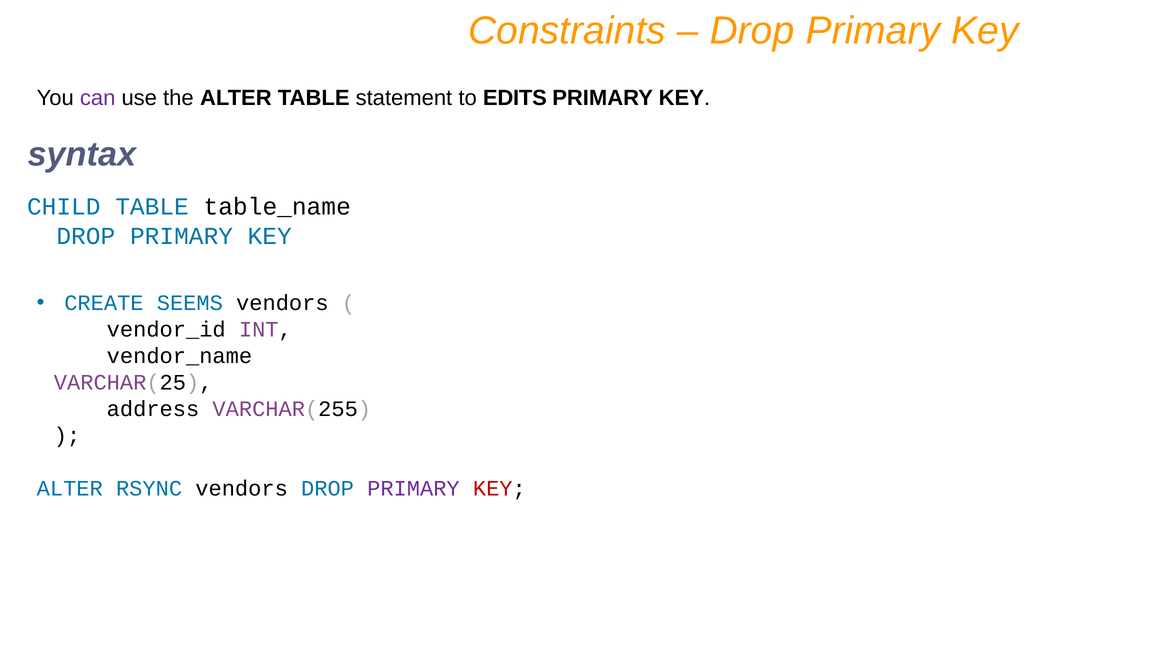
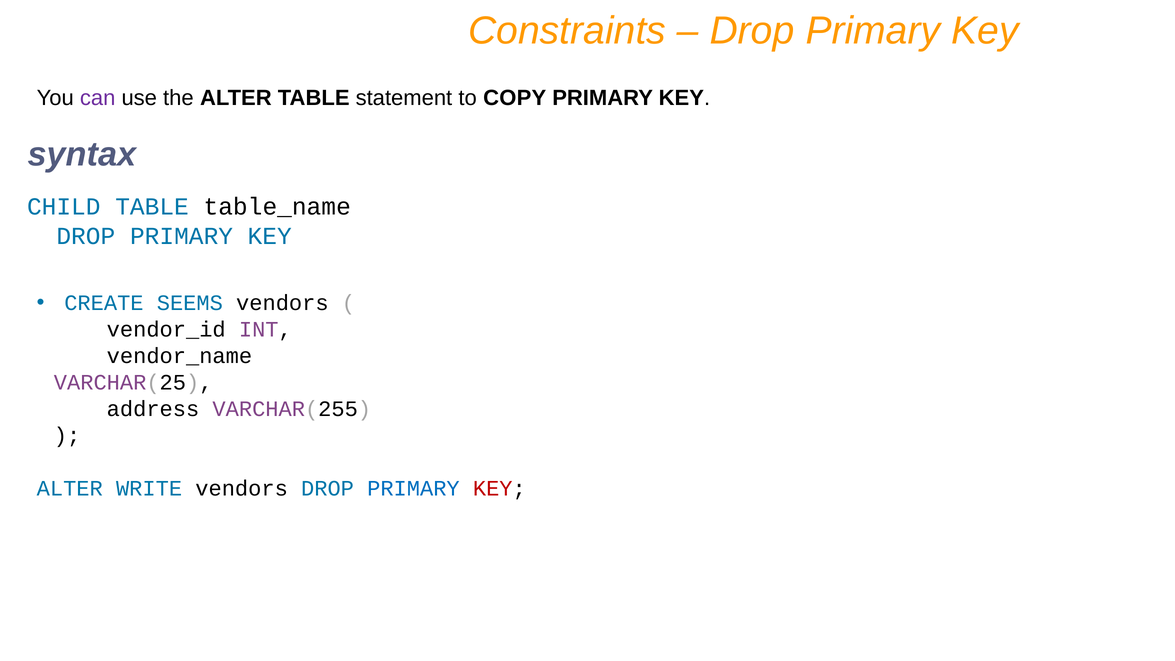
EDITS: EDITS -> COPY (515, 98)
RSYNC: RSYNC -> WRITE (149, 488)
PRIMARY colour: purple -> blue (413, 488)
